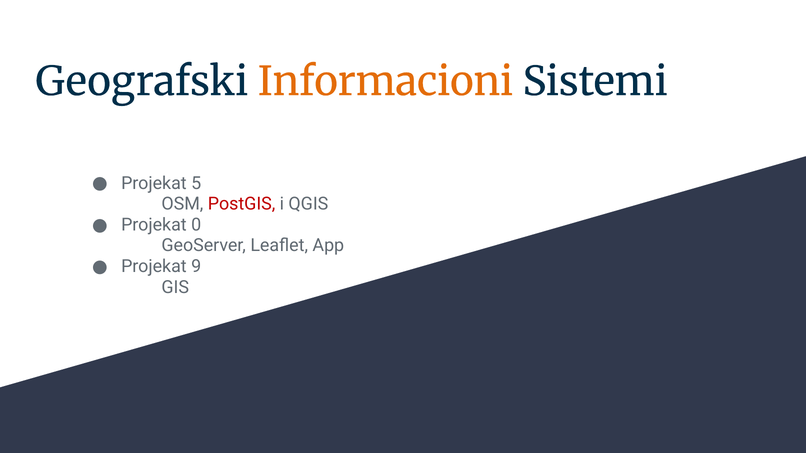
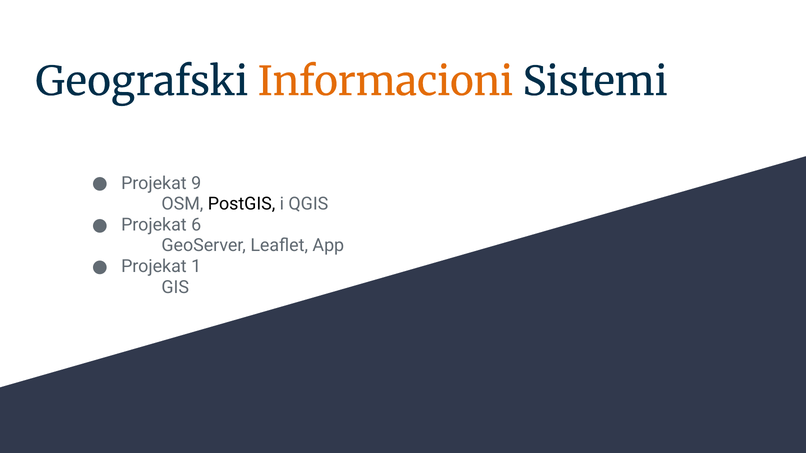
5: 5 -> 9 (196, 183)
PostGIS colour: red -> black (242, 204)
0: 0 -> 6 (196, 225)
9: 9 -> 1 (196, 267)
